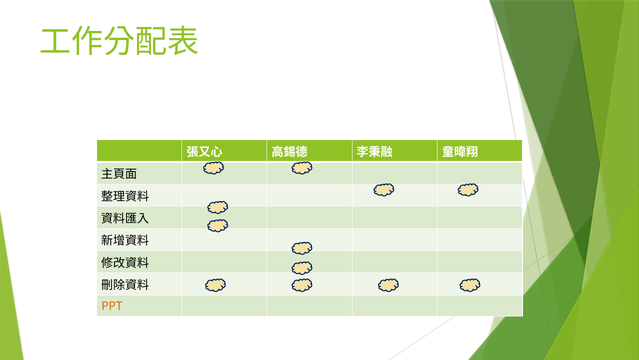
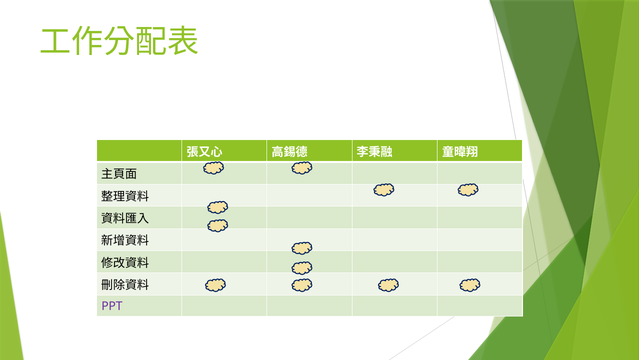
PPT colour: orange -> purple (112, 306)
